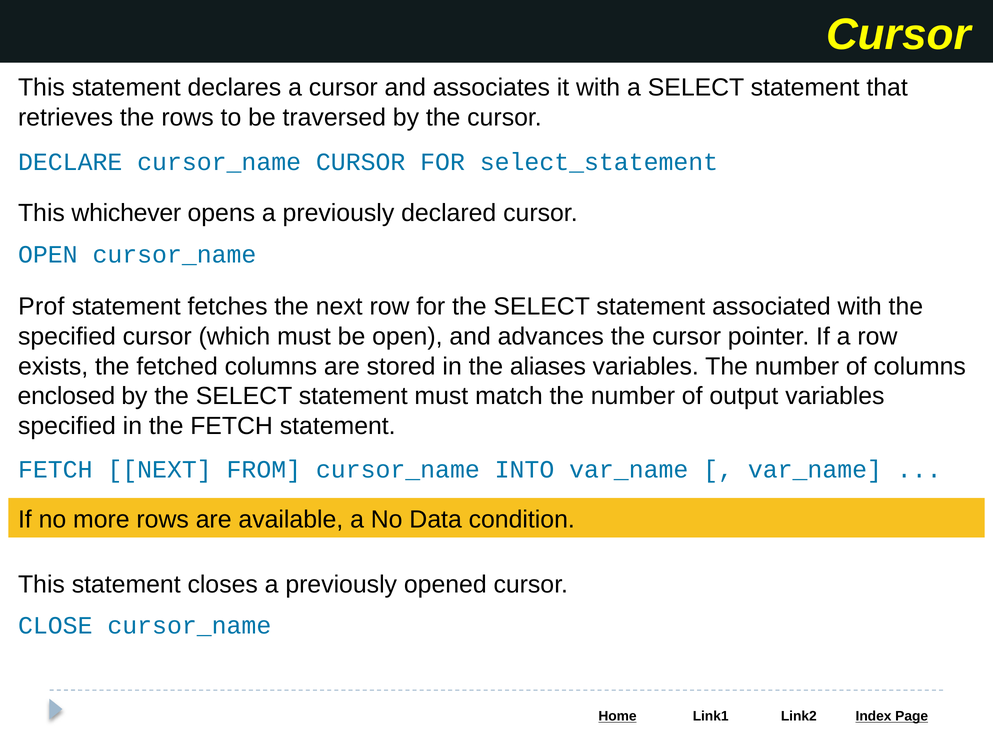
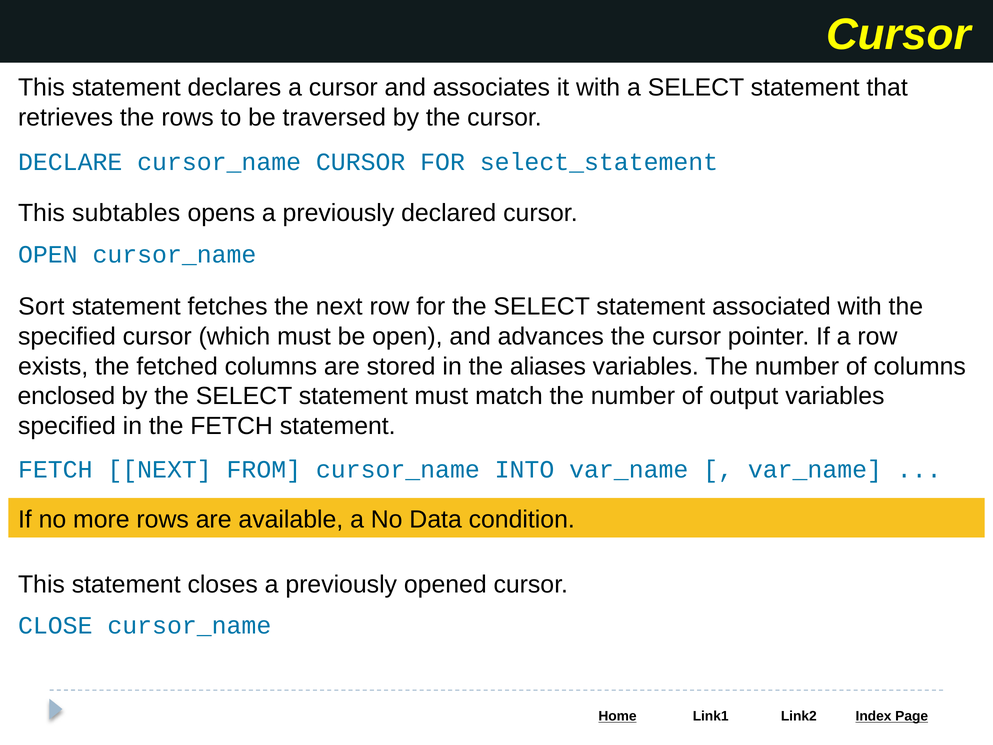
whichever: whichever -> subtables (126, 213)
Prof: Prof -> Sort (41, 307)
